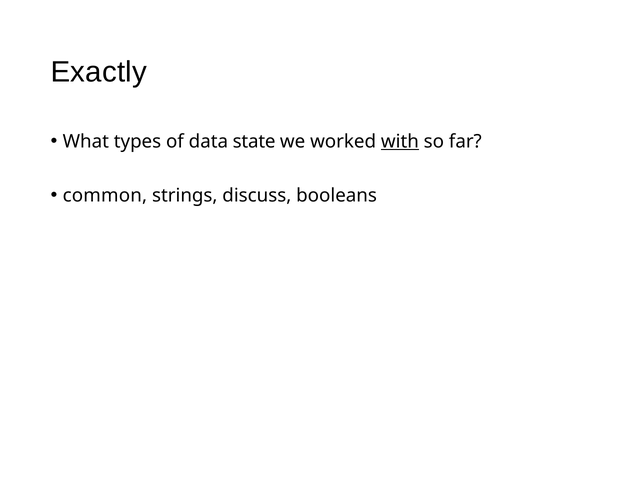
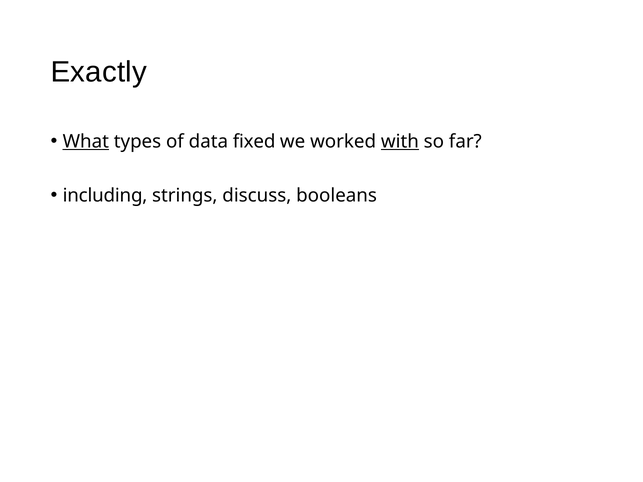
What underline: none -> present (86, 142)
state: state -> fixed (254, 142)
common: common -> including (105, 196)
